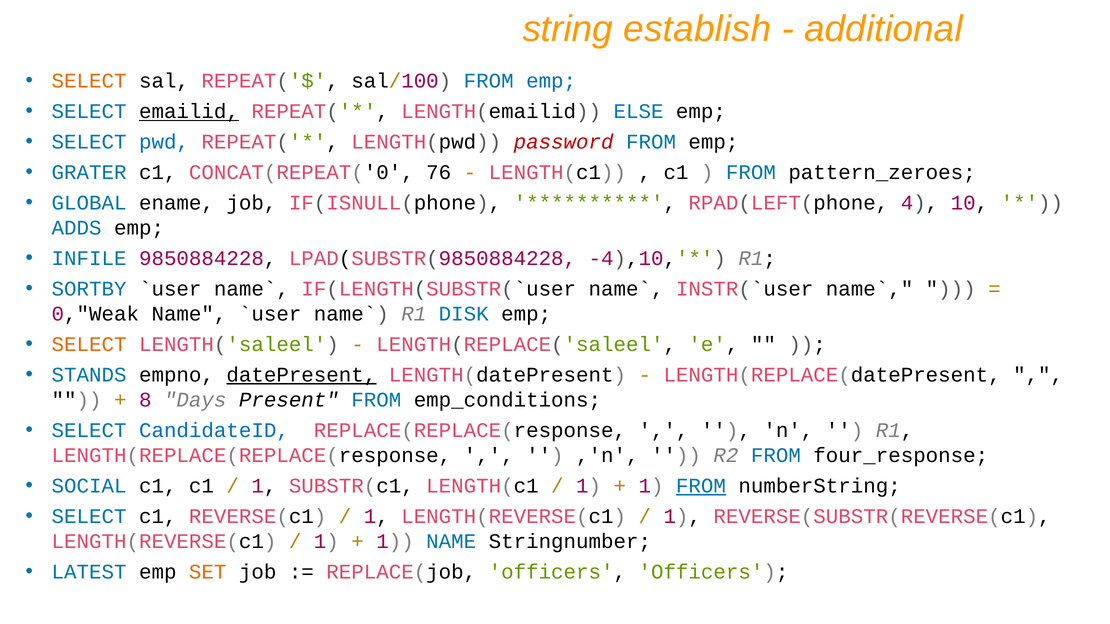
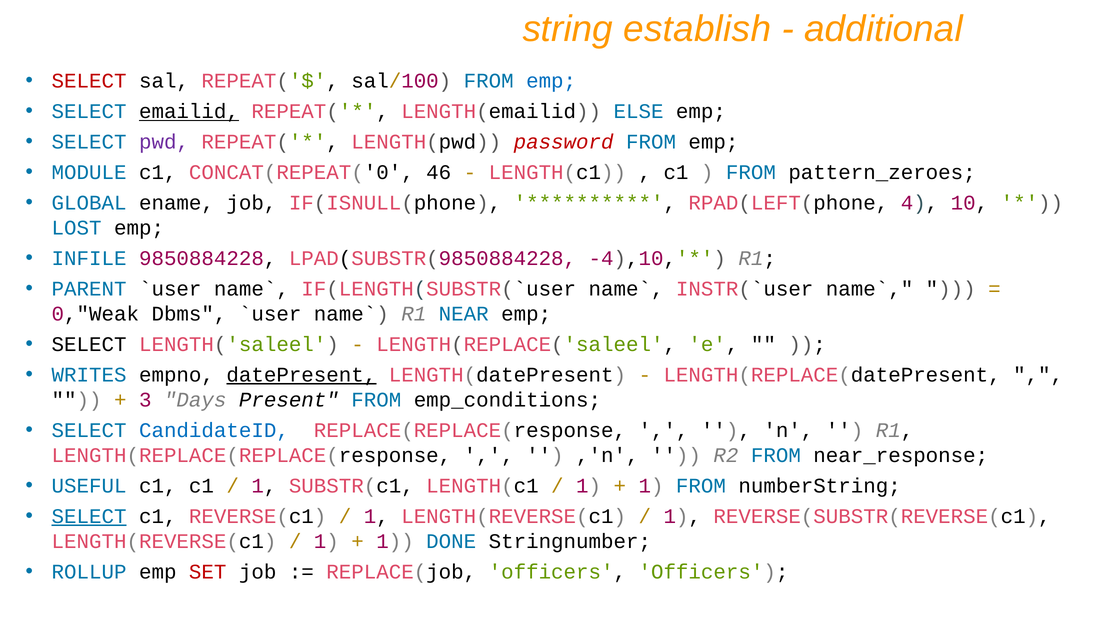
SELECT colour: orange -> red (89, 81)
pwd colour: blue -> purple (164, 142)
GRATER: GRATER -> MODULE (89, 173)
76: 76 -> 46 (439, 173)
ADDS: ADDS -> LOST (77, 228)
SORTBY: SORTBY -> PARENT (89, 289)
0,"Weak Name: Name -> Dbms (189, 314)
DISK: DISK -> NEAR (464, 314)
SELECT colour: orange -> black (89, 345)
STANDS: STANDS -> WRITES (89, 375)
8: 8 -> 3 (145, 400)
four_response: four_response -> near_response (901, 456)
SOCIAL: SOCIAL -> USEFUL (89, 486)
FROM underline: present -> none (701, 486)
SELECT underline: none -> present (89, 517)
1 NAME: NAME -> DONE (451, 542)
LATEST: LATEST -> ROLLUP (89, 572)
SET colour: orange -> red (208, 572)
